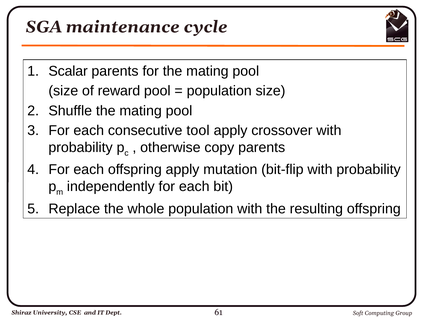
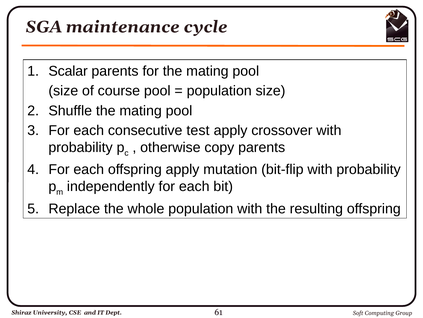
reward: reward -> course (119, 91)
tool: tool -> test (198, 130)
